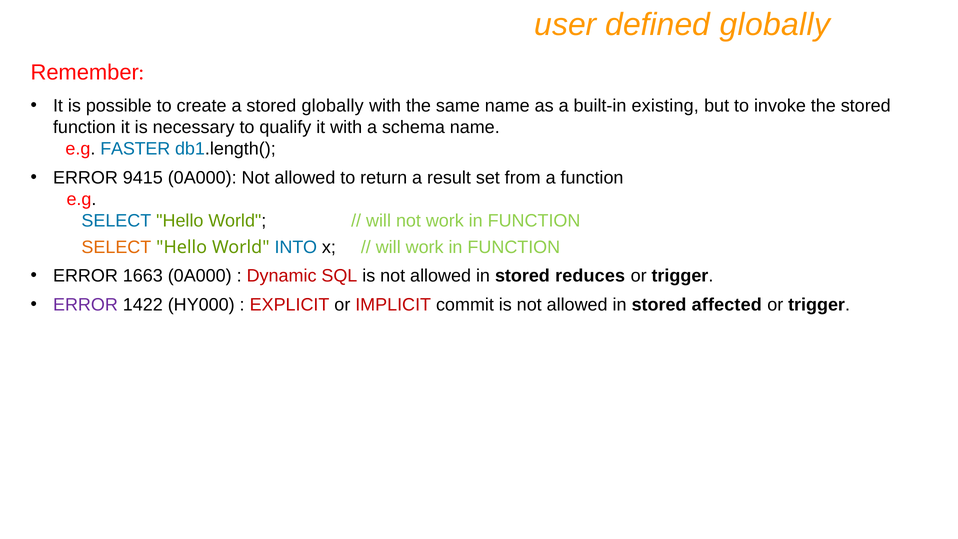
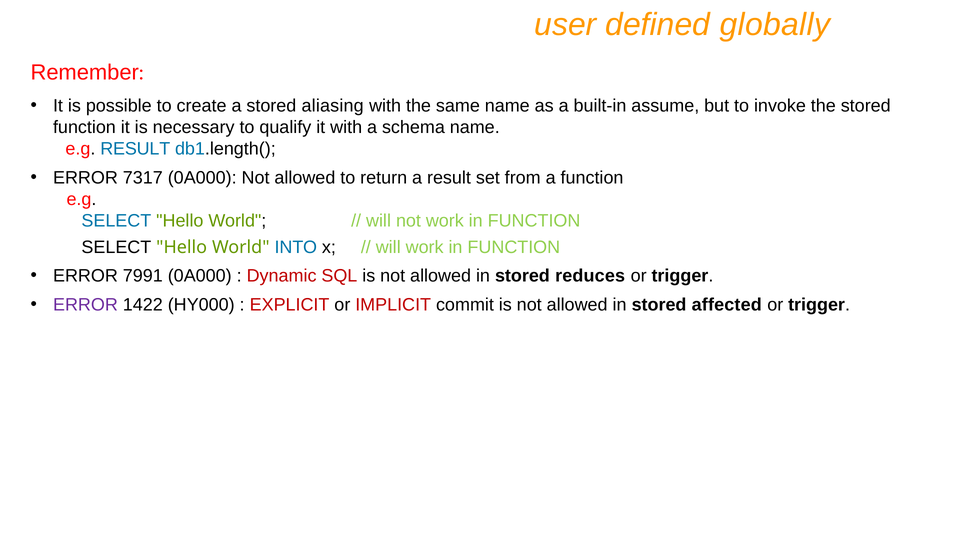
stored globally: globally -> aliasing (333, 106)
existing: existing -> assume (665, 106)
e.g FASTER: FASTER -> RESULT (135, 149)
9415: 9415 -> 7317 (143, 178)
SELECT colour: orange -> black (116, 247)
1663: 1663 -> 7991 (143, 276)
